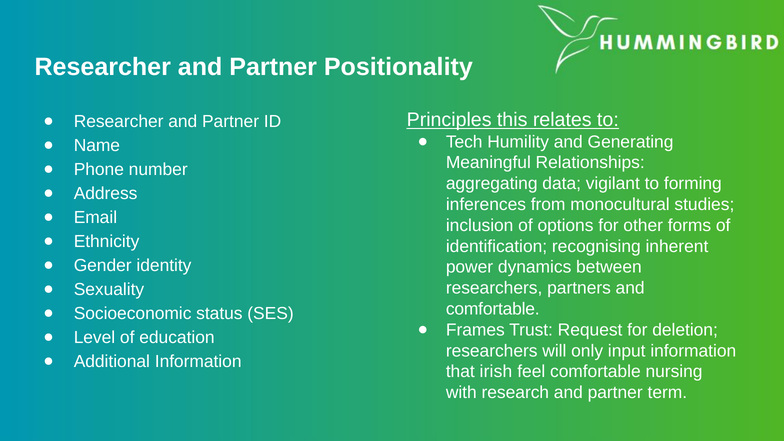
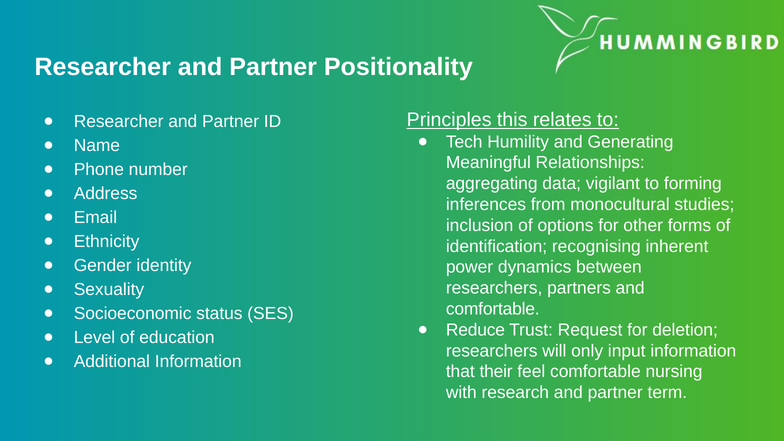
Frames: Frames -> Reduce (475, 330)
irish: irish -> their (496, 372)
